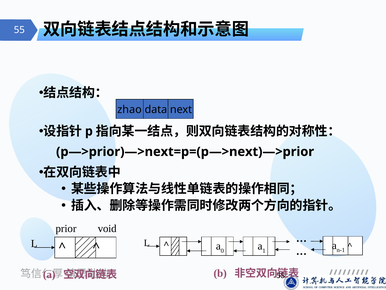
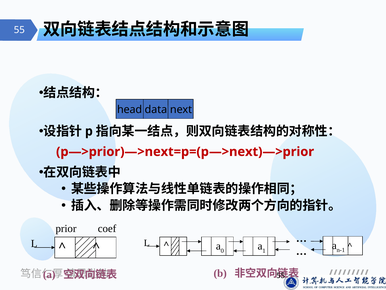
zhao: zhao -> head (130, 109)
p—>prior)—>next=p=(p—>next)—>prior colour: black -> red (185, 151)
void: void -> coef (107, 228)
